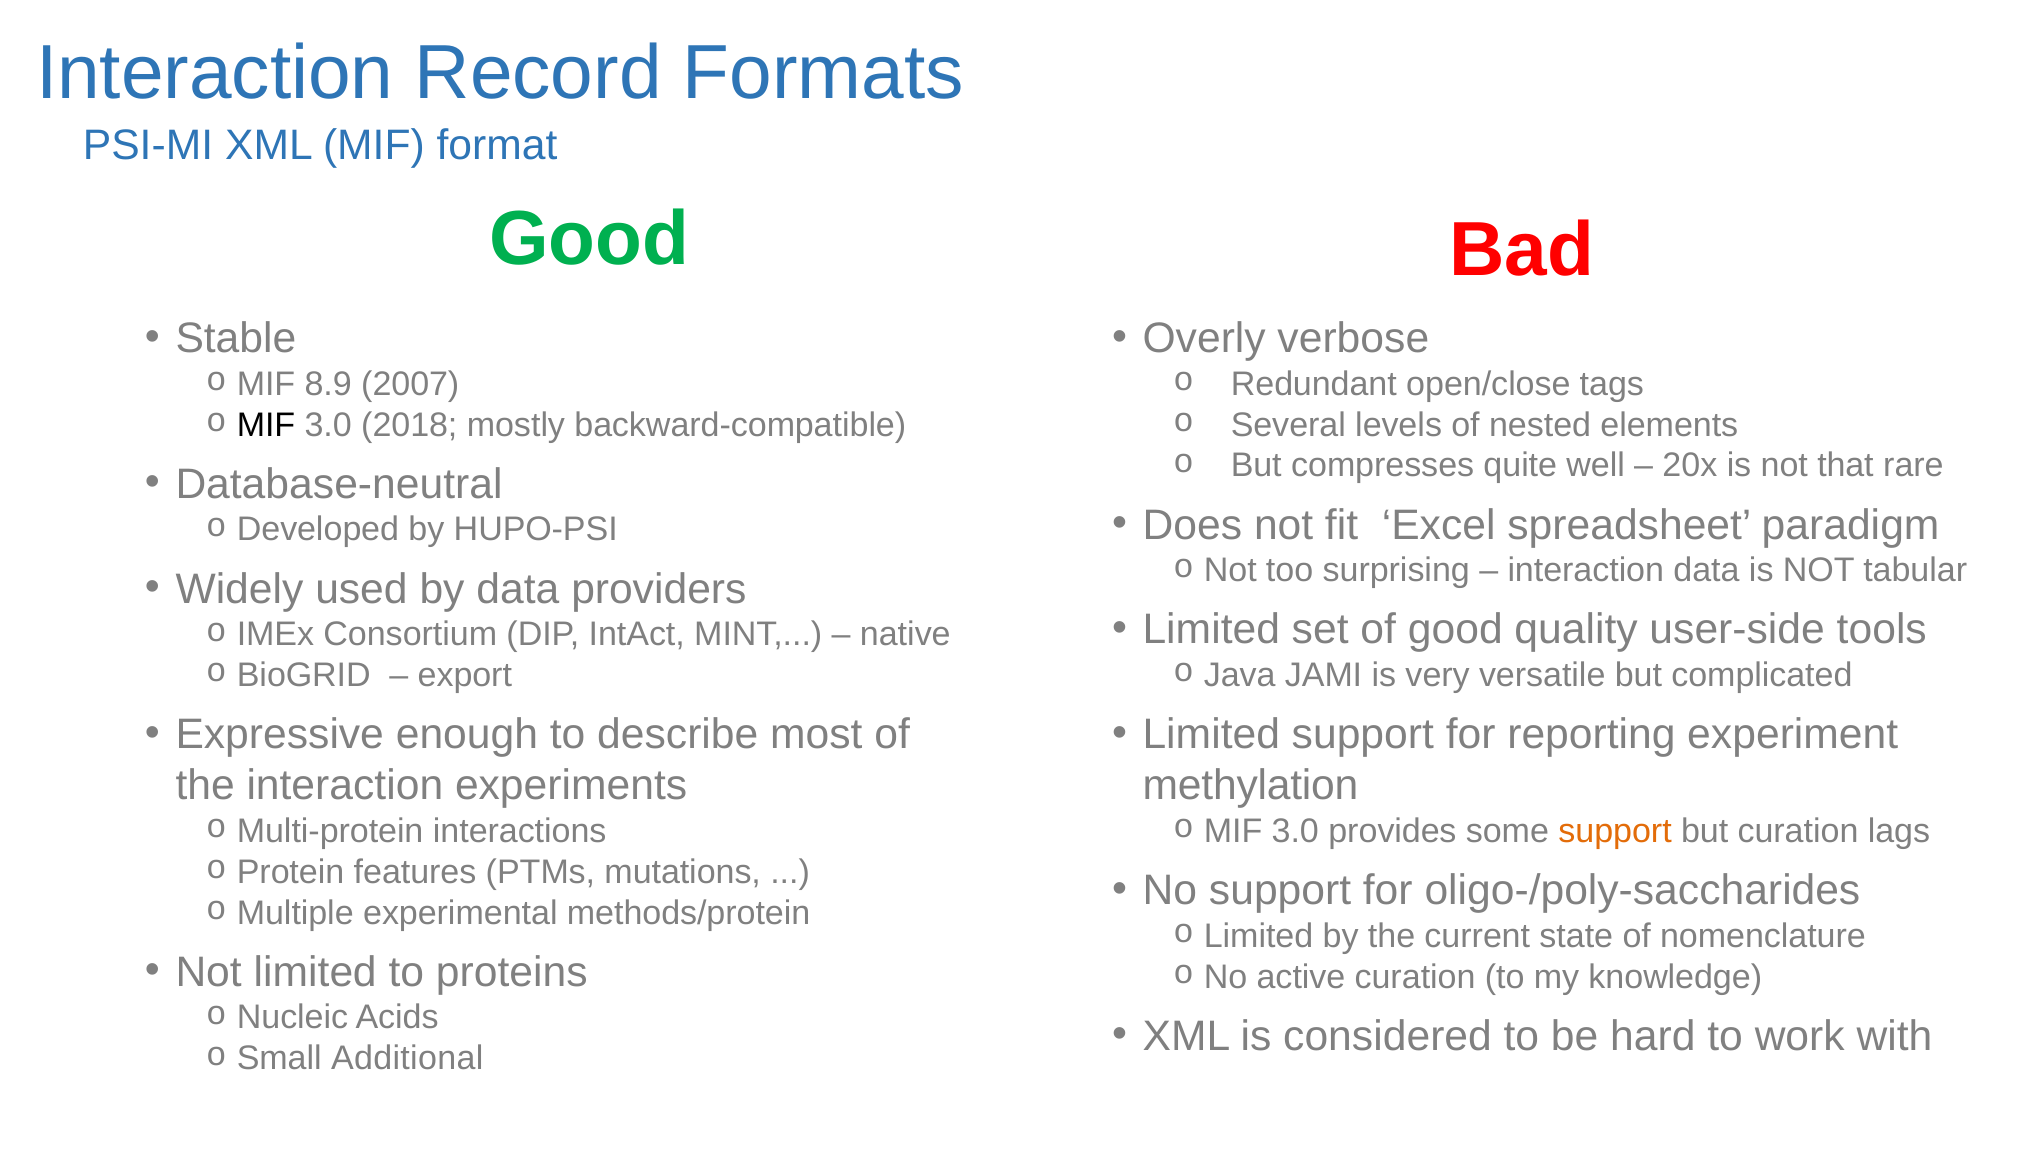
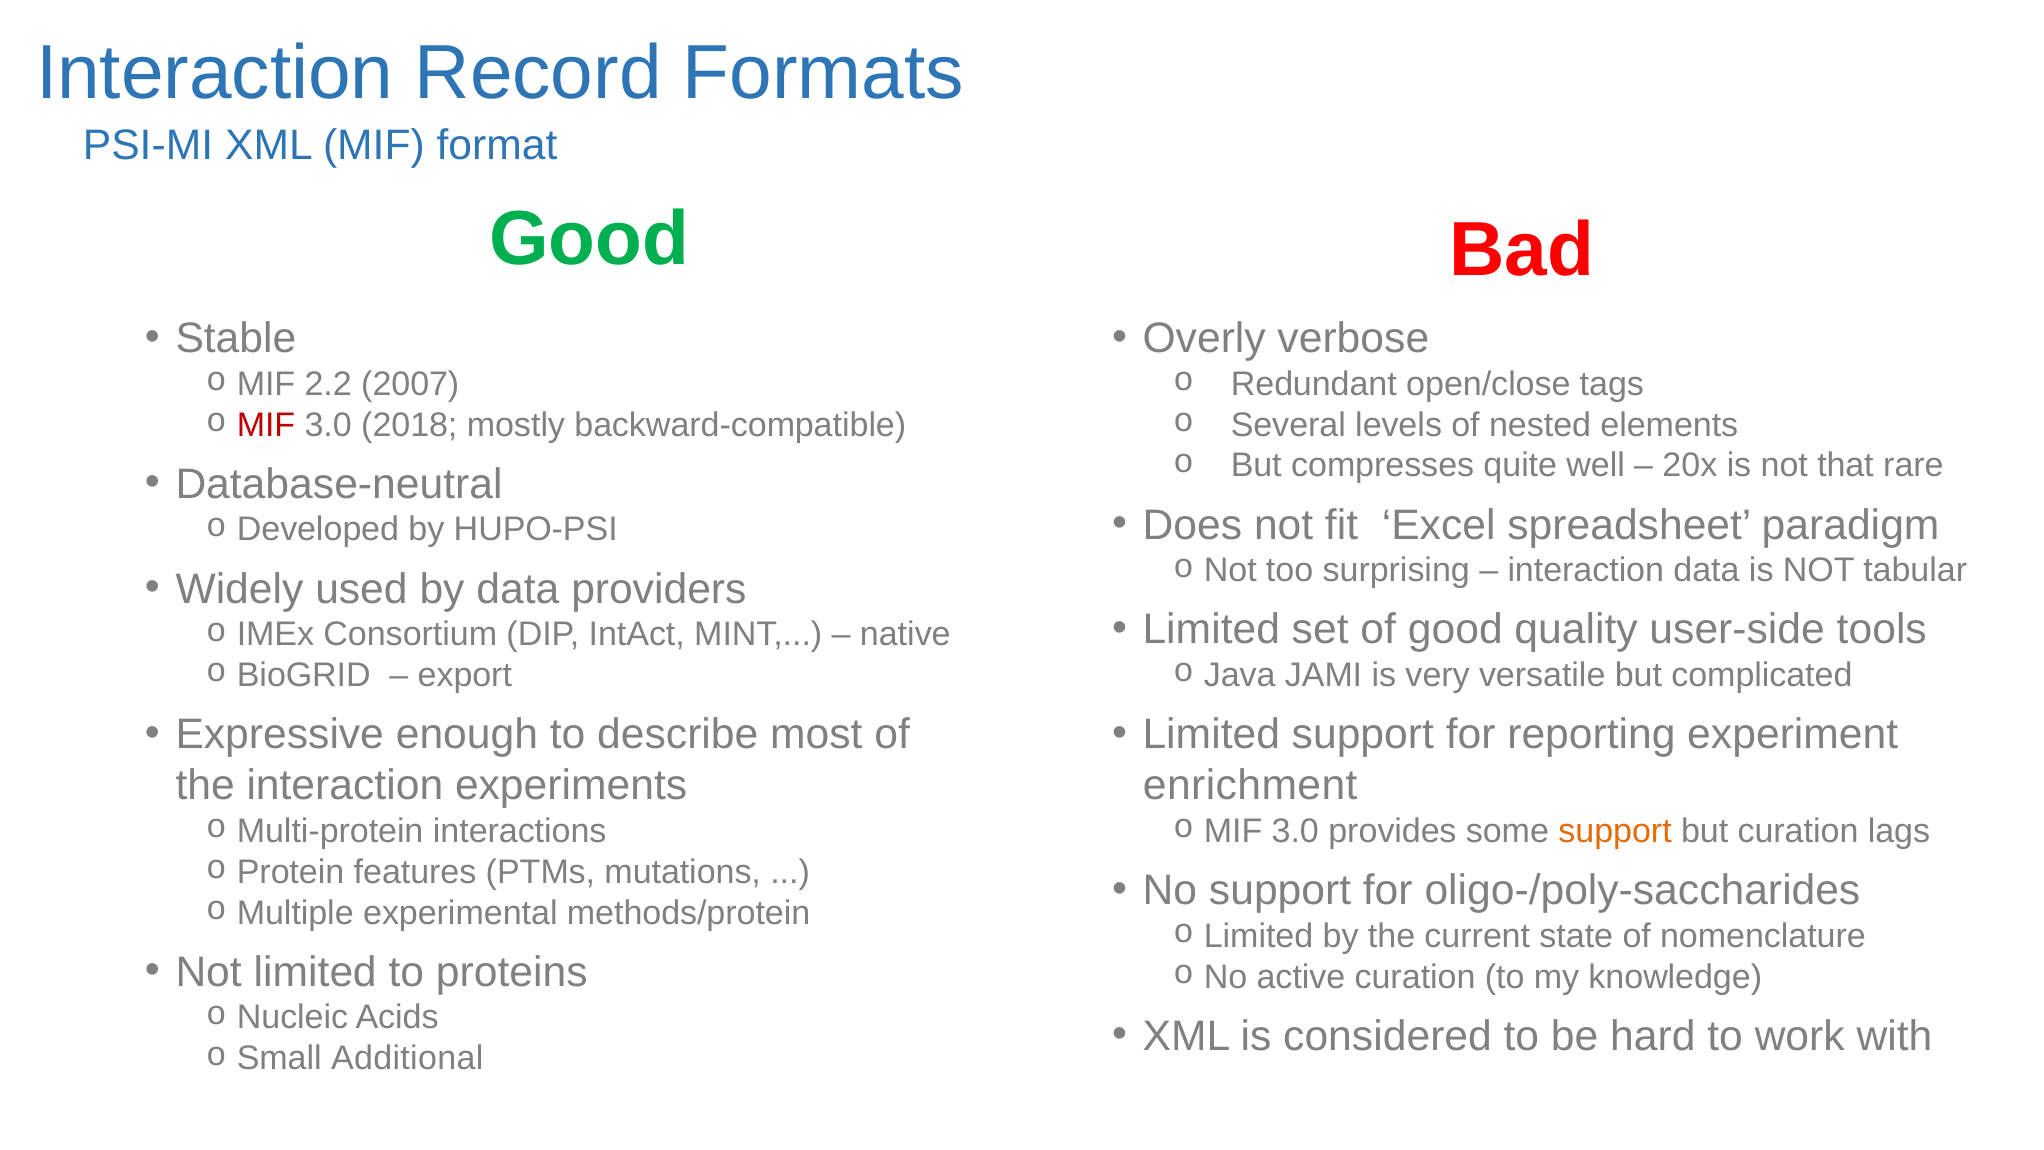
8.9: 8.9 -> 2.2 (328, 384)
MIF colour: black -> red (266, 425)
methylation: methylation -> enrichment (1250, 786)
